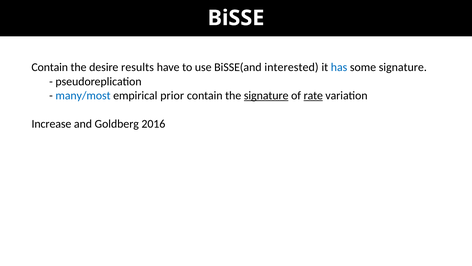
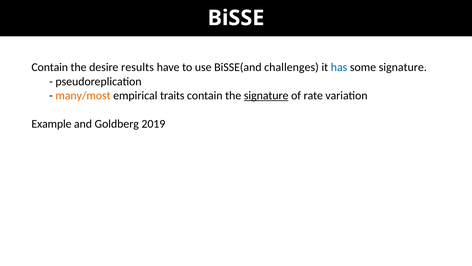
interested: interested -> challenges (291, 67)
many/most colour: blue -> orange (83, 95)
prior: prior -> traits (172, 95)
rate underline: present -> none (313, 95)
Increase: Increase -> Example (51, 124)
2016: 2016 -> 2019 (153, 124)
